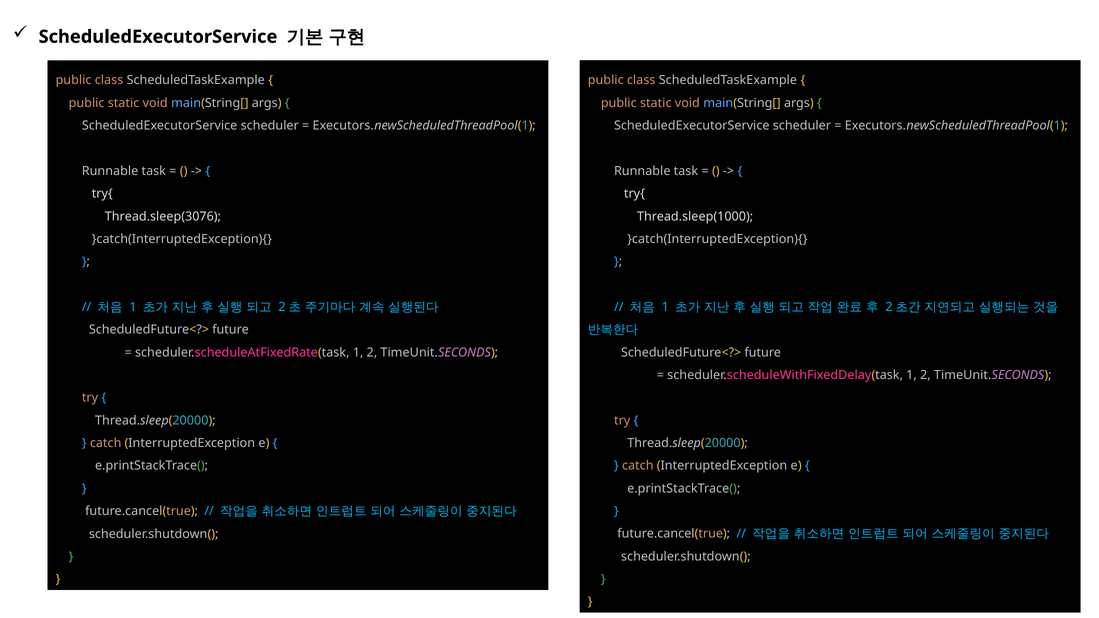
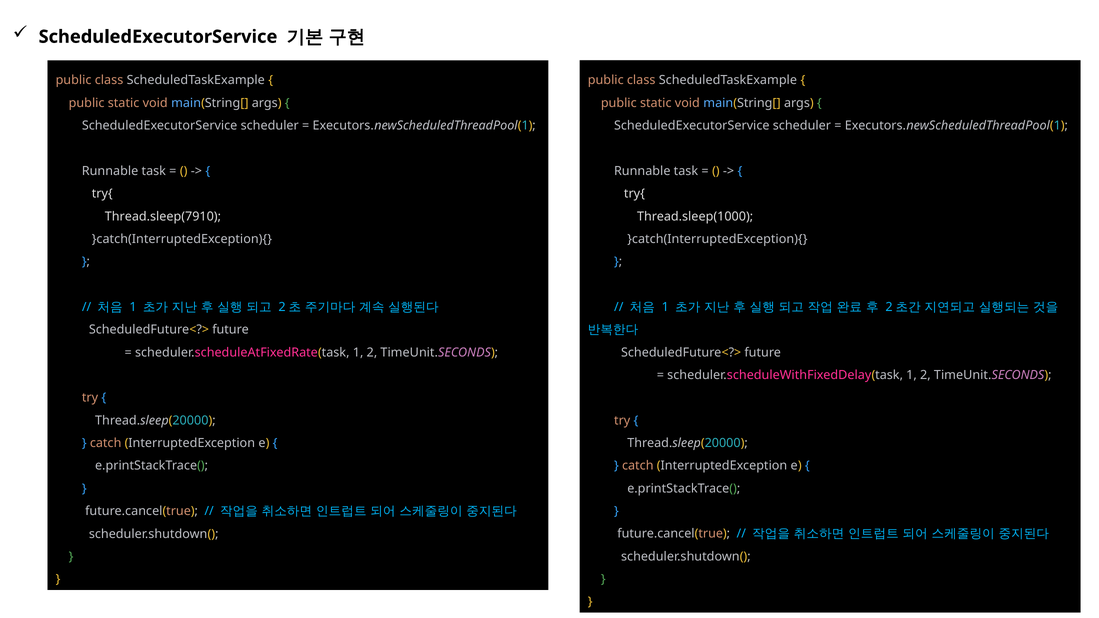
Thread.sleep(3076: Thread.sleep(3076 -> Thread.sleep(7910 (163, 216)
